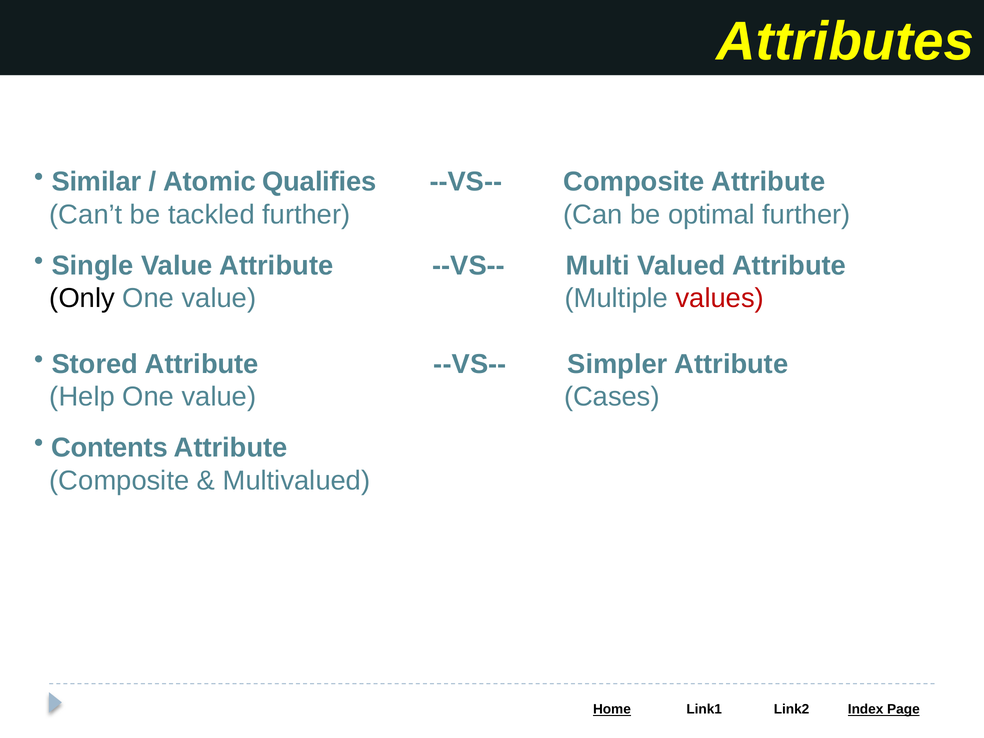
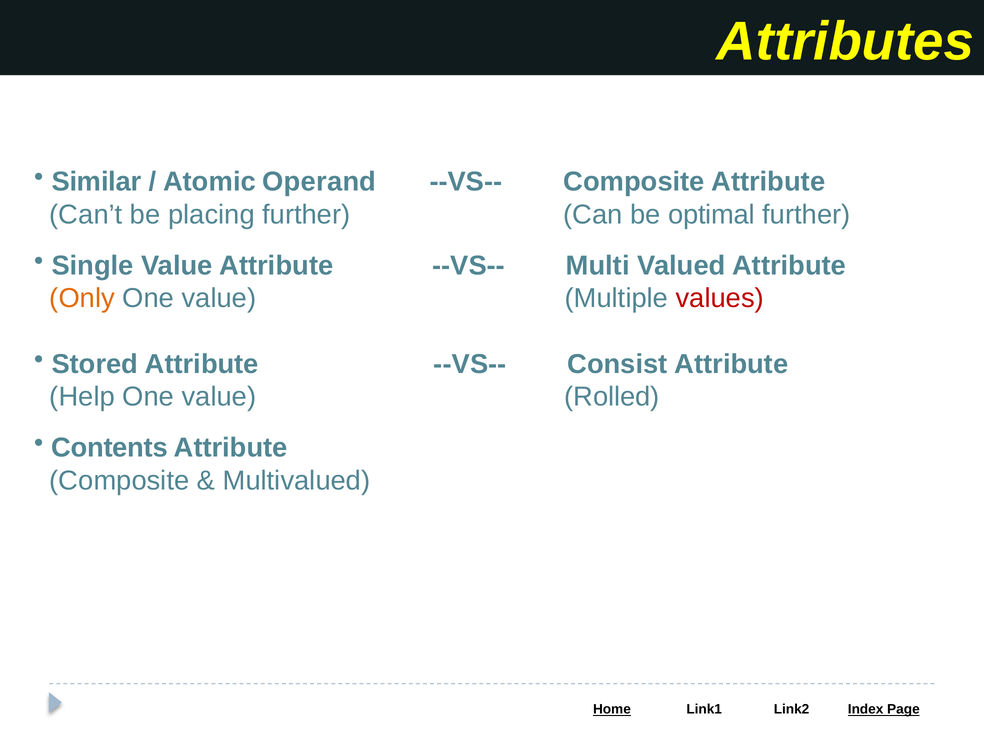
Qualifies: Qualifies -> Operand (319, 182)
tackled: tackled -> placing (211, 215)
Only colour: black -> orange (82, 298)
Simpler: Simpler -> Consist (617, 364)
Cases: Cases -> Rolled (612, 397)
